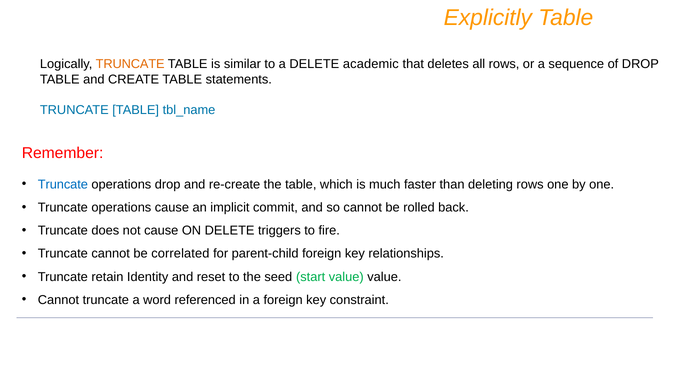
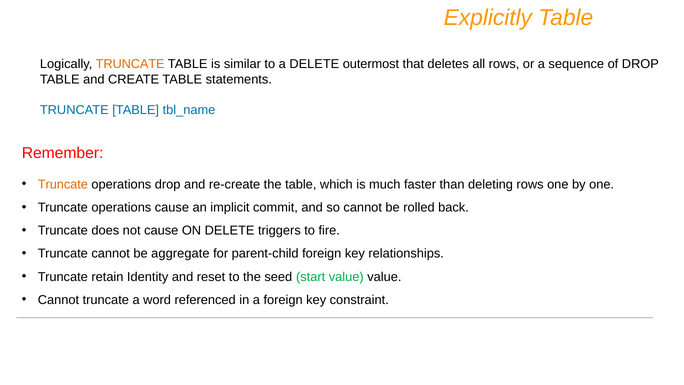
academic: academic -> outermost (371, 64)
Truncate colour: blue -> orange (63, 184)
correlated: correlated -> aggregate (180, 254)
